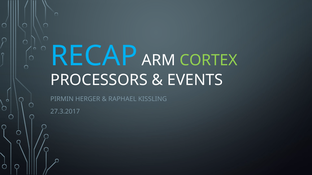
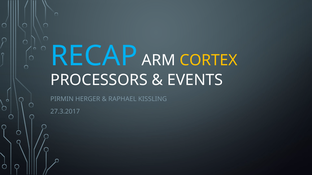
CORTEX colour: light green -> yellow (209, 60)
